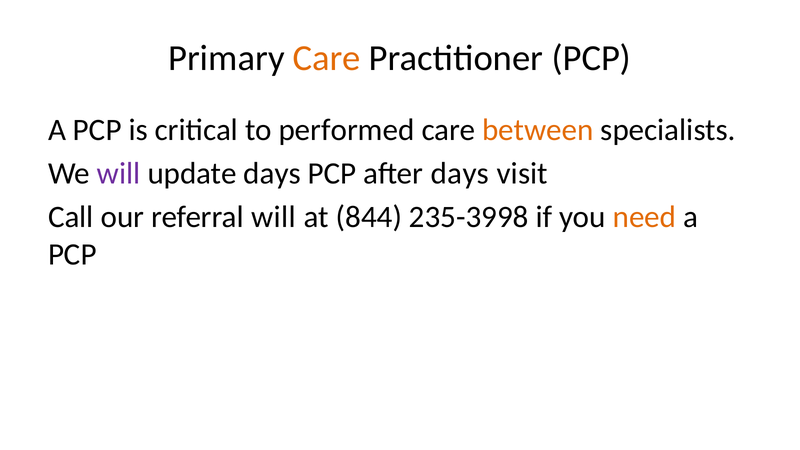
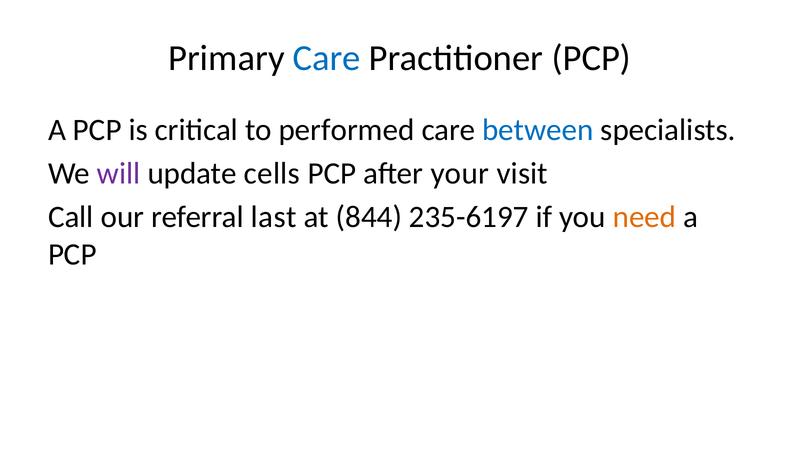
Care colour: orange -> blue (327, 58)
between colour: orange -> blue (538, 130)
update days: days -> cells (272, 173)
after days: days -> your (460, 173)
referral will: will -> last (274, 217)
235-3998: 235-3998 -> 235-6197 (469, 217)
